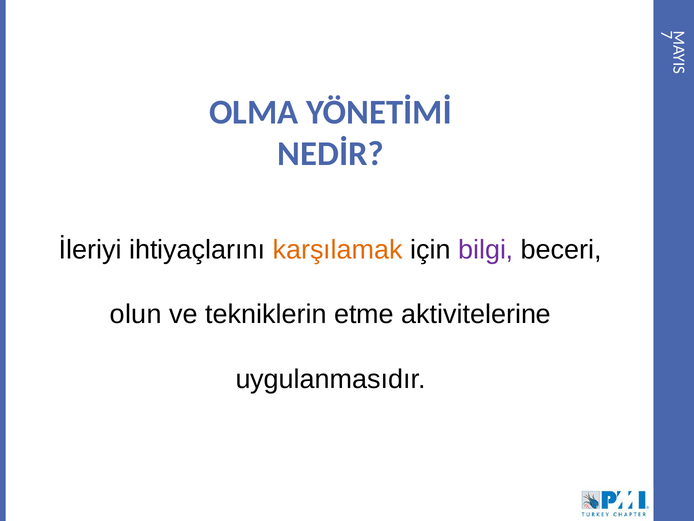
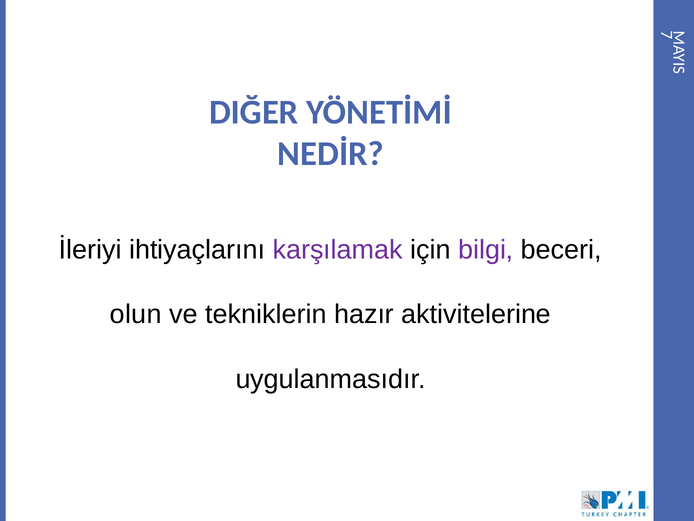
OLMA: OLMA -> DIĞER (254, 112)
karşılamak colour: orange -> purple (338, 249)
etme: etme -> hazır (364, 314)
